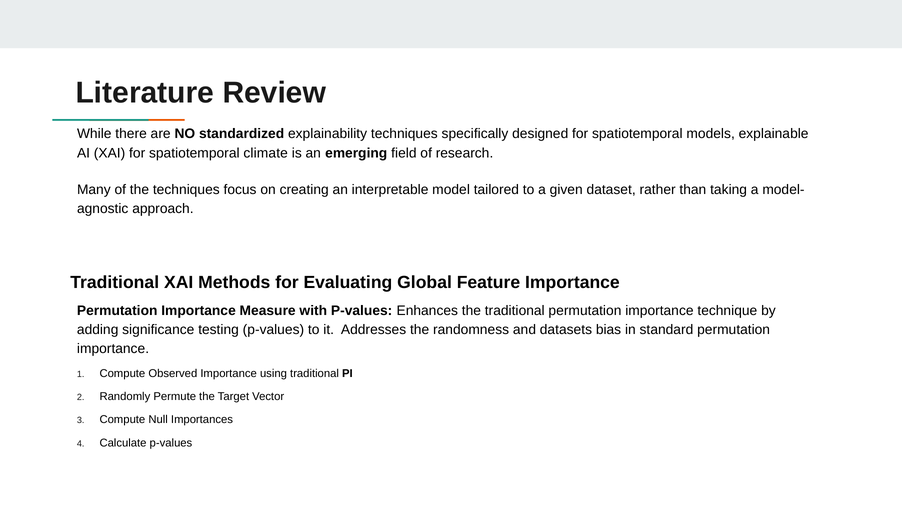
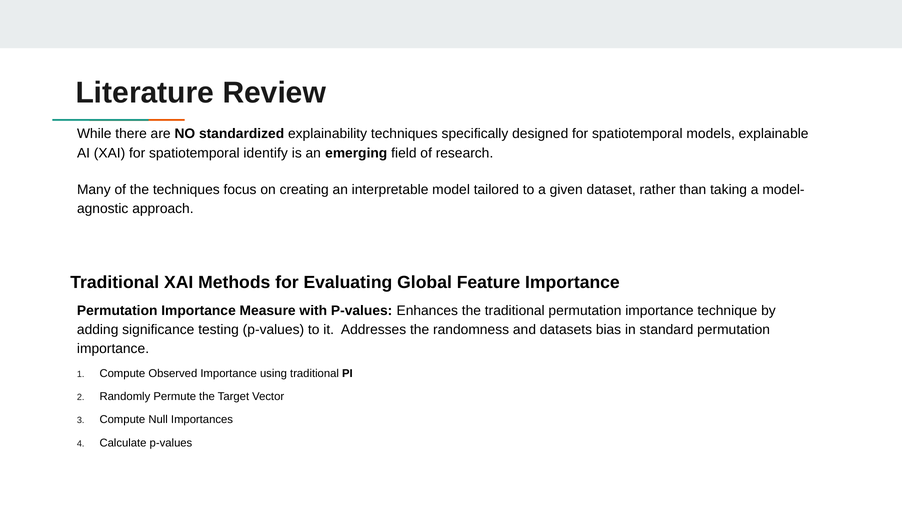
climate: climate -> identify (266, 153)
